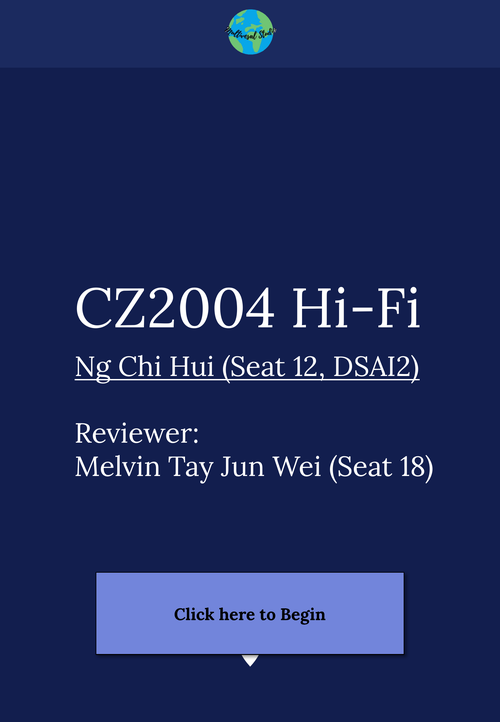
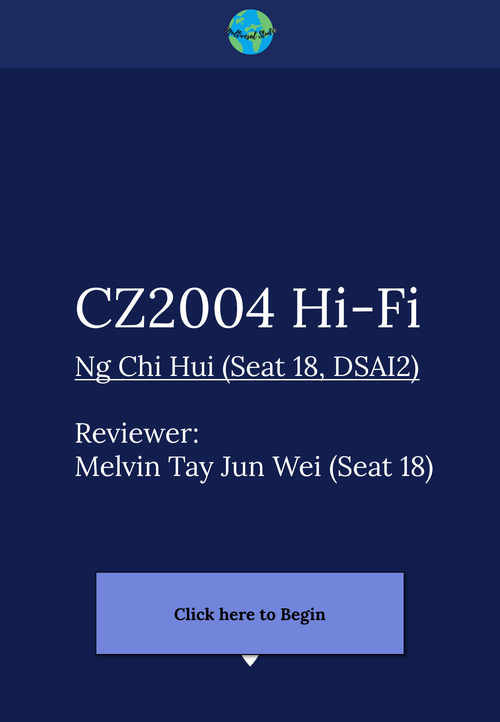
Hui Seat 12: 12 -> 18 (309, 367)
